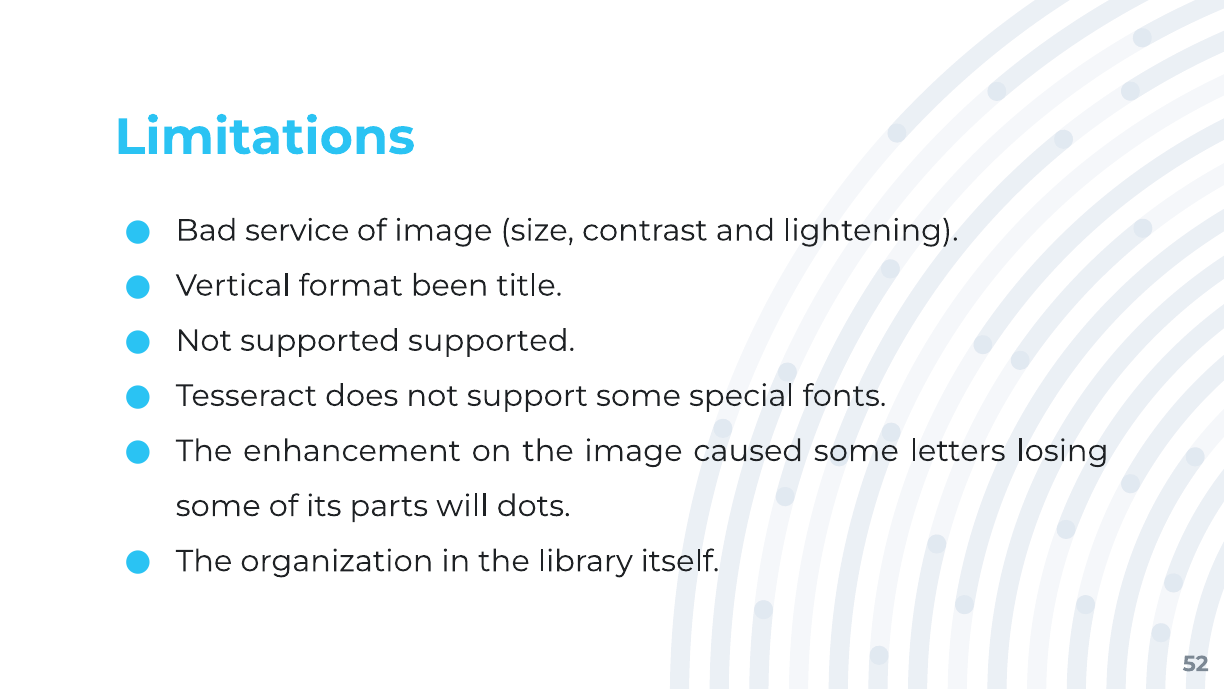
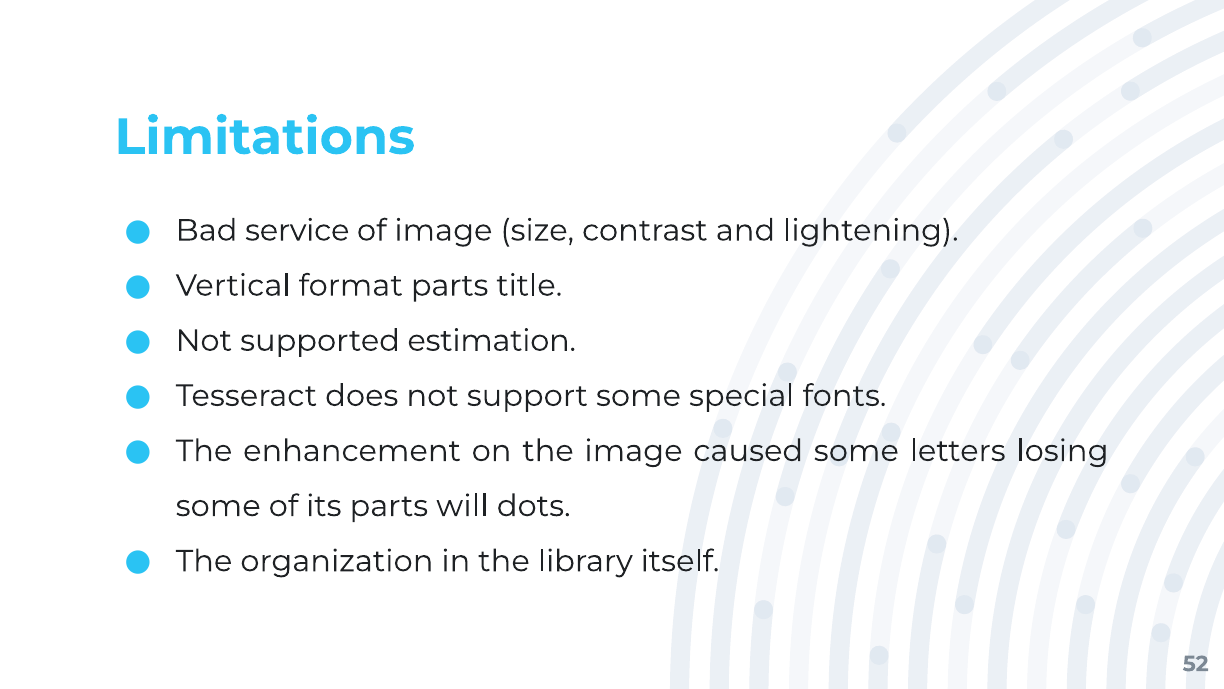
format been: been -> parts (450, 285)
supported supported: supported -> estimation (492, 340)
